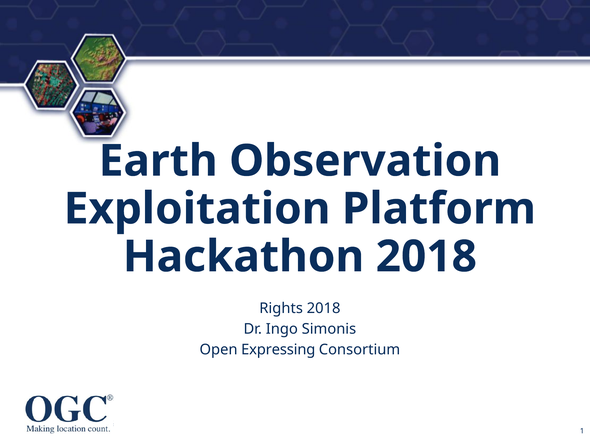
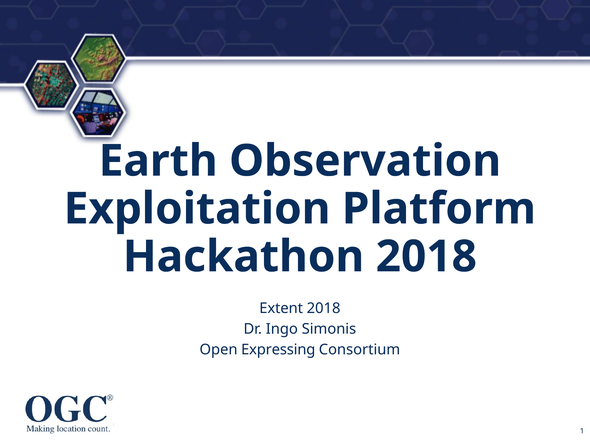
Rights: Rights -> Extent (281, 308)
